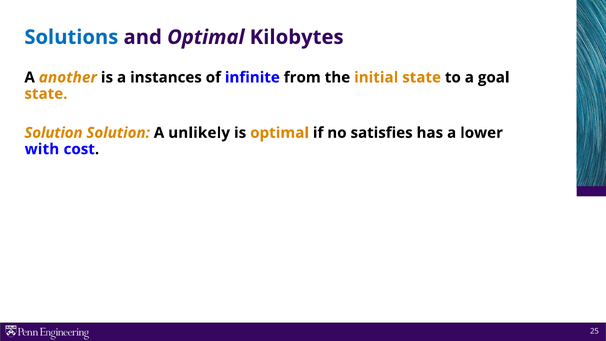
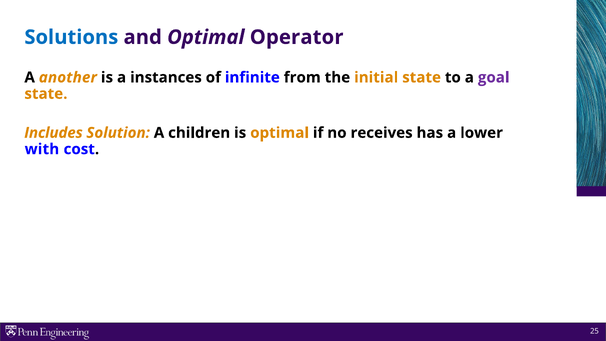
Kilobytes: Kilobytes -> Operator (297, 37)
goal colour: black -> purple (494, 77)
Solution: Solution -> Includes (53, 133)
unlikely: unlikely -> children (199, 133)
satisfies: satisfies -> receives (382, 133)
